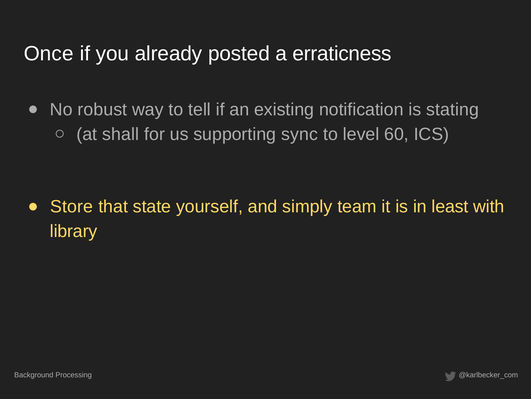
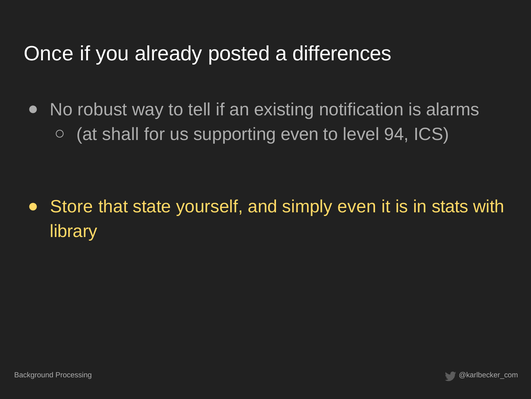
erraticness: erraticness -> differences (342, 54)
stating: stating -> alarms (453, 110)
supporting sync: sync -> even (300, 134)
60: 60 -> 94 (397, 134)
simply team: team -> even (357, 206)
least: least -> stats (450, 206)
